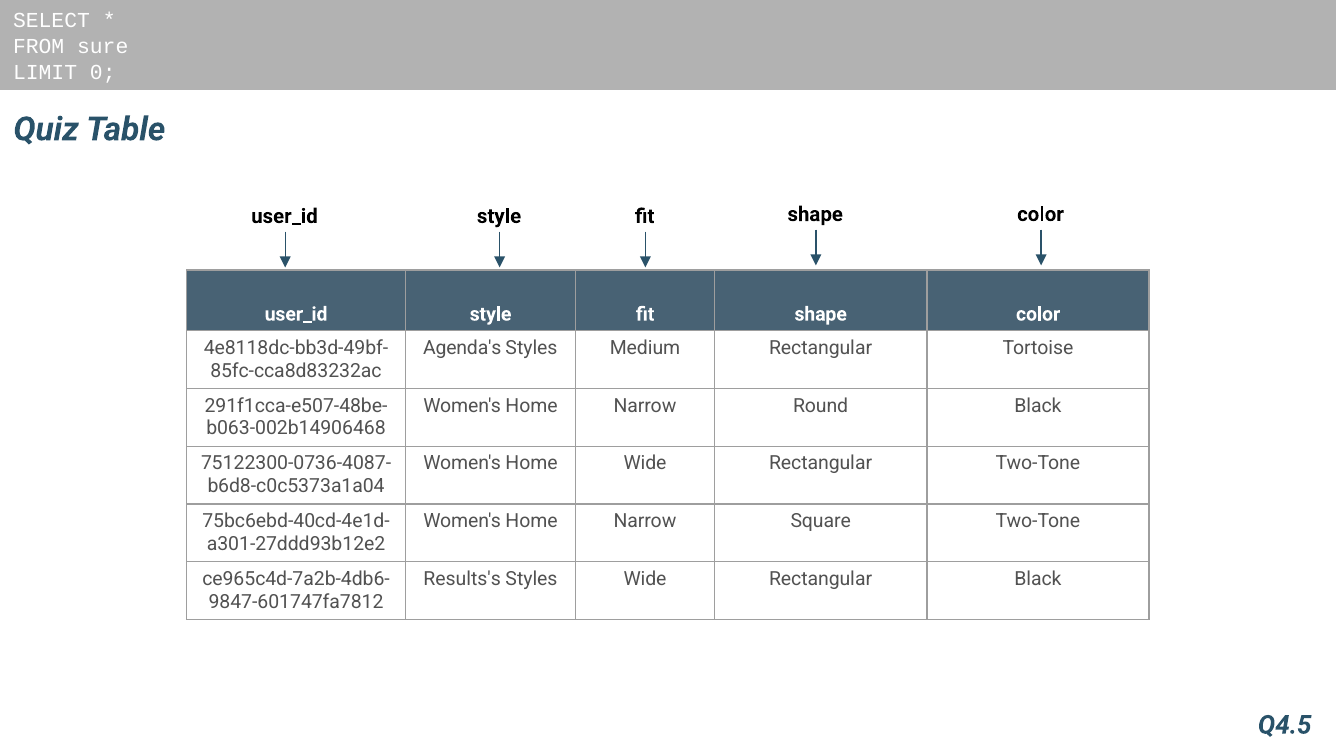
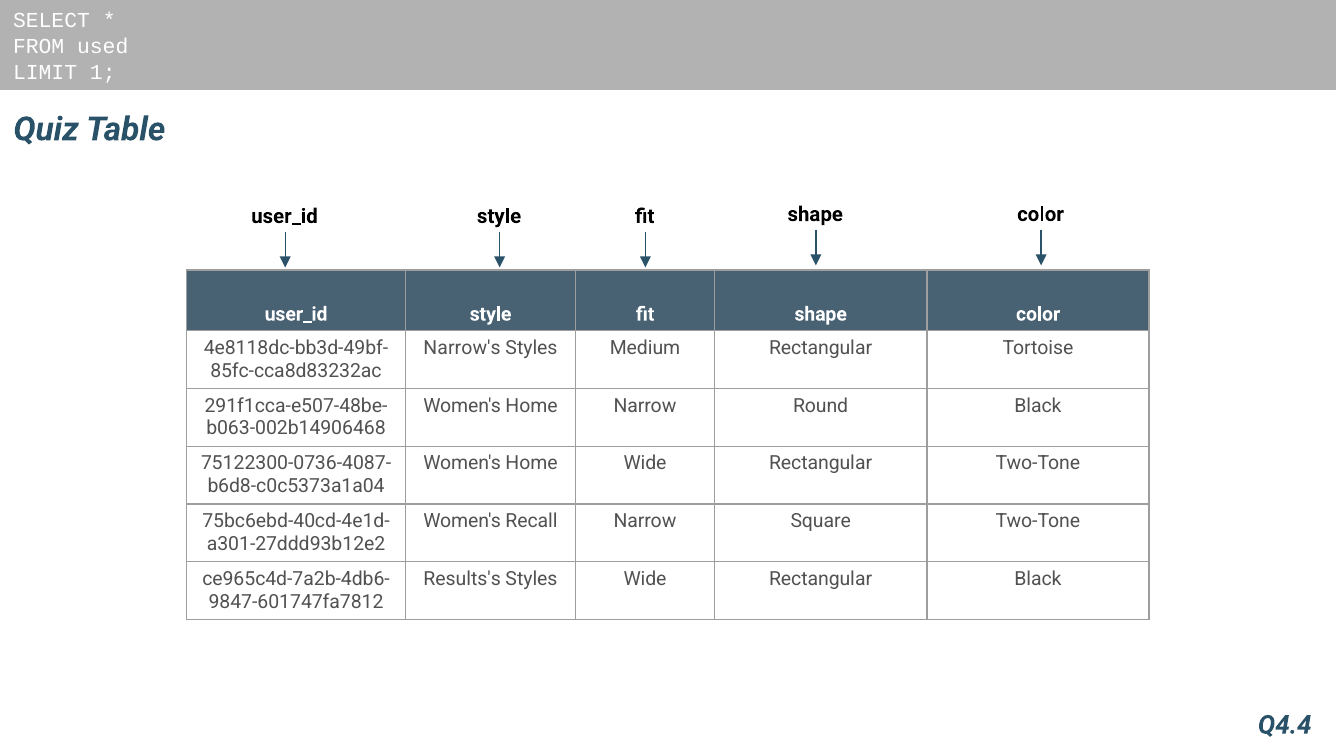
sure: sure -> used (103, 46)
0: 0 -> 1 (103, 72)
Agenda's: Agenda's -> Narrow's (462, 348)
Home: Home -> Recall (532, 522)
Q4.5: Q4.5 -> Q4.4 (1285, 726)
